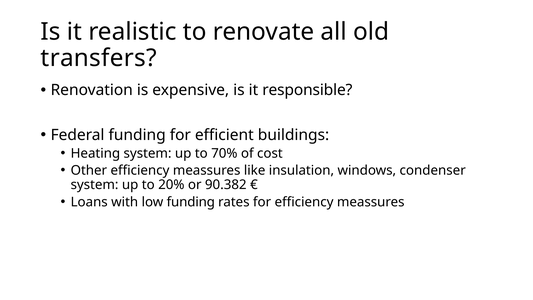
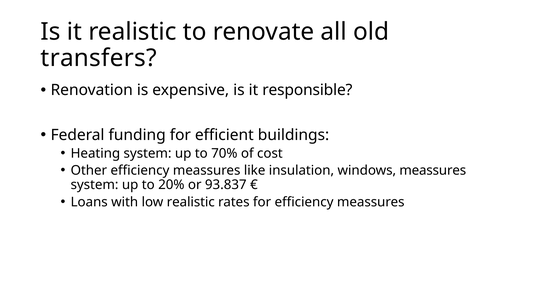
windows condenser: condenser -> meassures (433, 170)
90.382: 90.382 -> 93.837 (226, 185)
low funding: funding -> realistic (191, 202)
